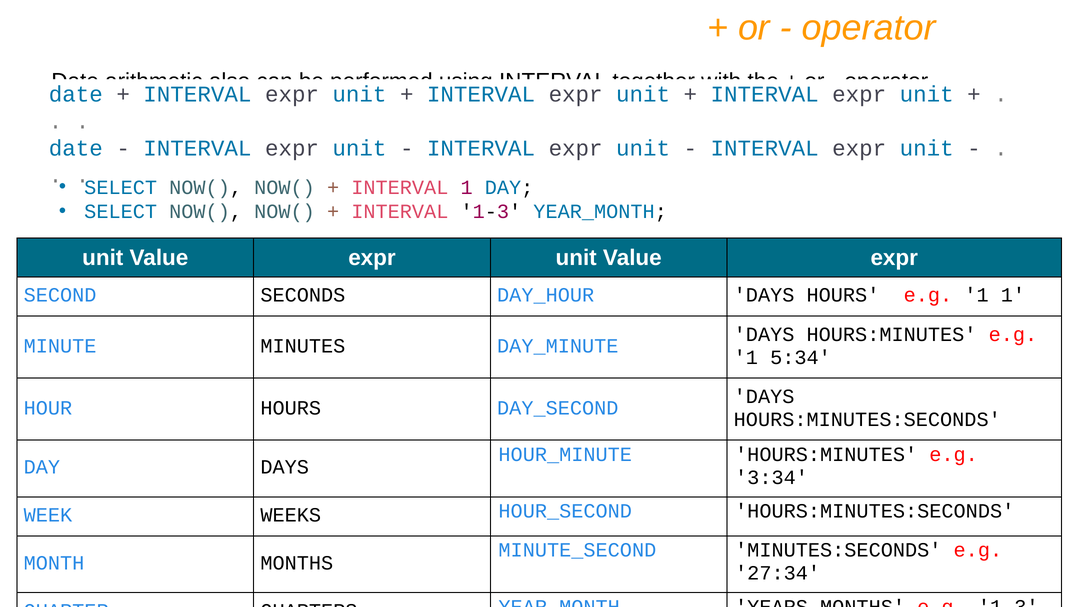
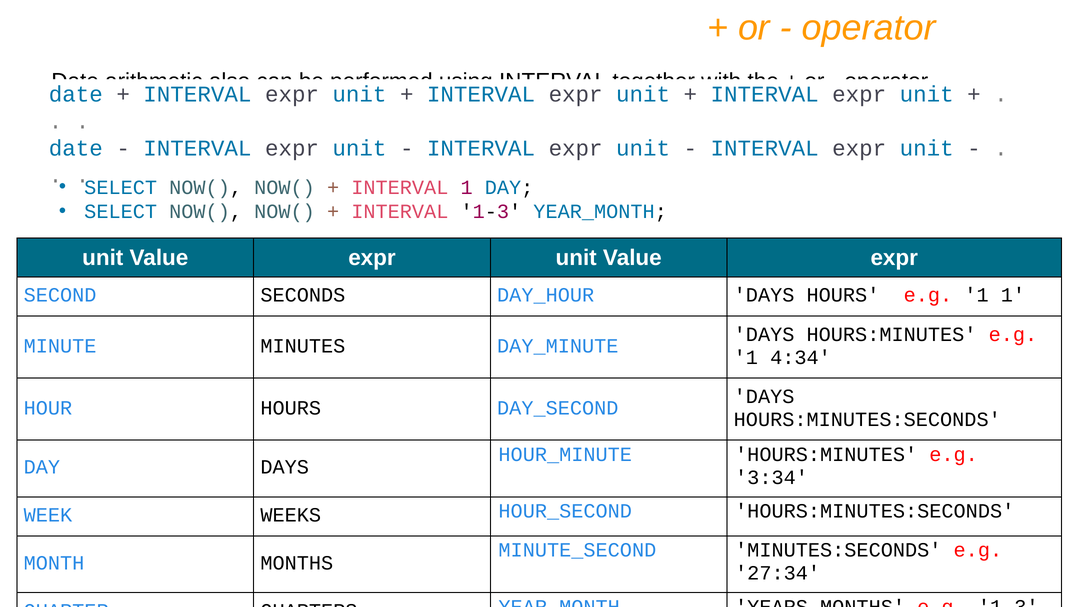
5:34: 5:34 -> 4:34 (800, 357)
